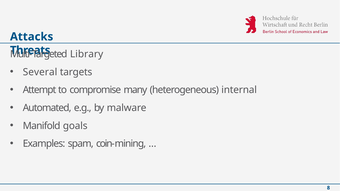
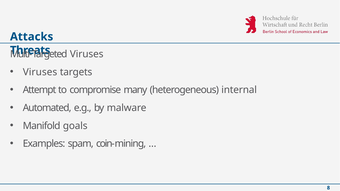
Library: Library -> Viruses (87, 54)
Several: Several -> Viruses (40, 72)
